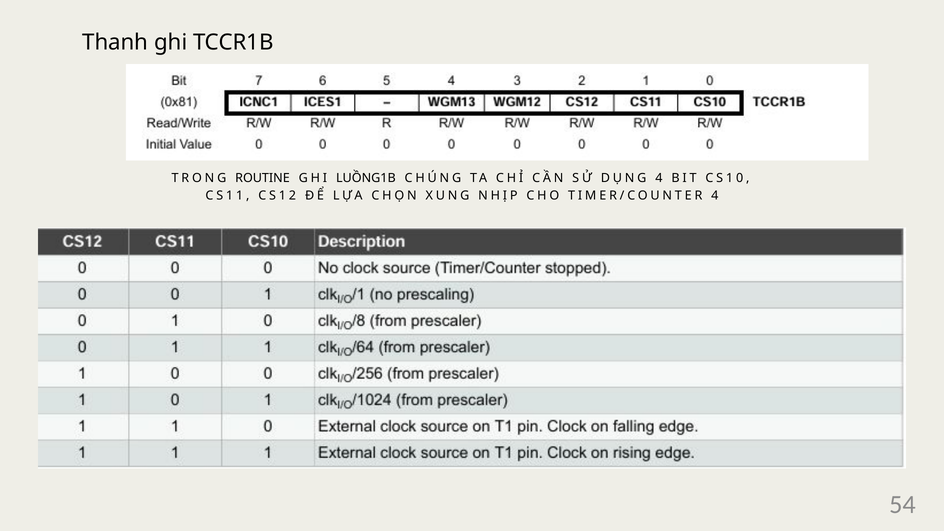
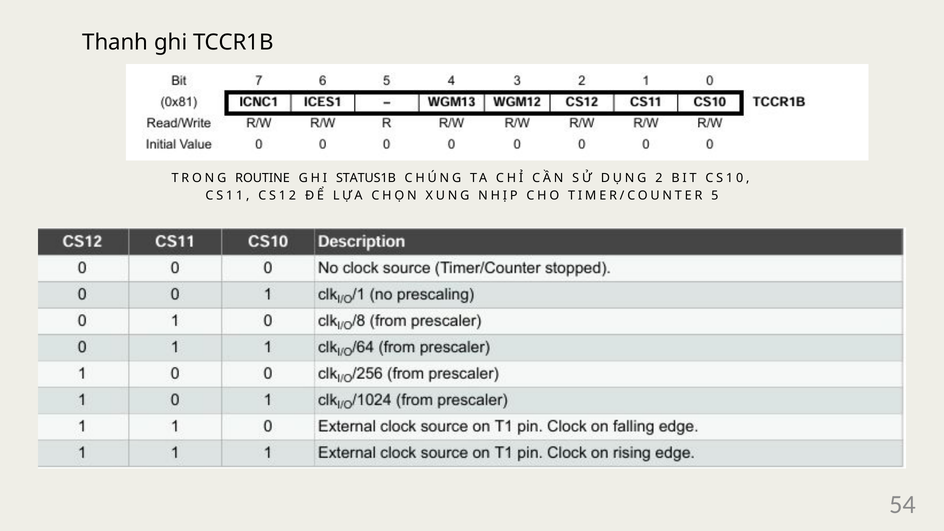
LUỒNG1B: LUỒNG1B -> STATUS1B (366, 178)
DỤNG 4: 4 -> 2 (659, 178)
TIMER/COUNTER 4: 4 -> 5 (715, 196)
